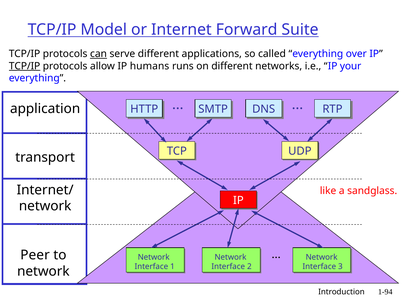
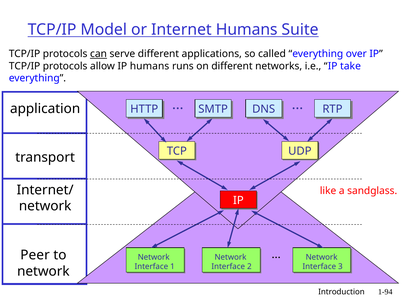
Internet Forward: Forward -> Humans (247, 29)
TCP/IP underline: present -> none (25, 66)
your: your -> take (351, 66)
